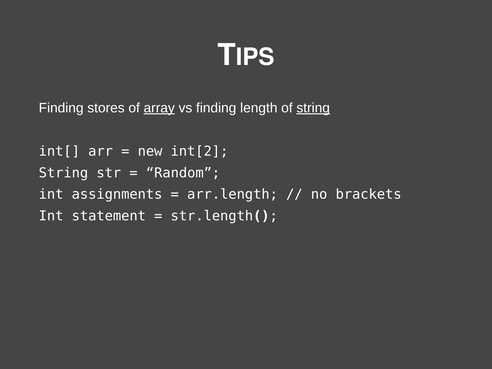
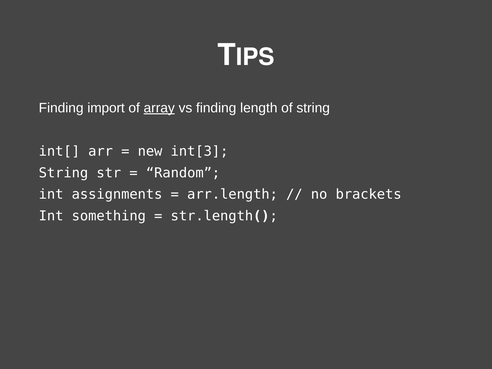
stores: stores -> import (106, 108)
string underline: present -> none (313, 108)
int[2: int[2 -> int[3 (200, 151)
statement: statement -> something (109, 216)
